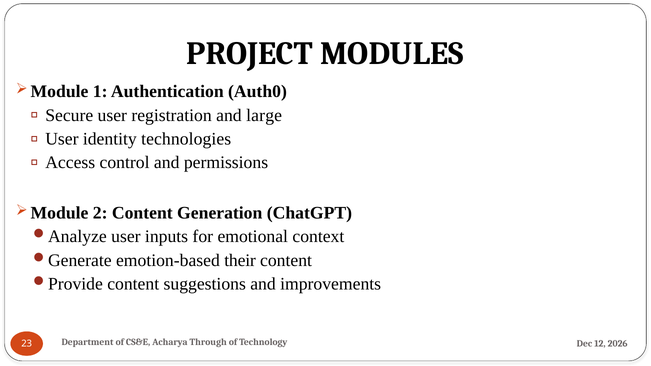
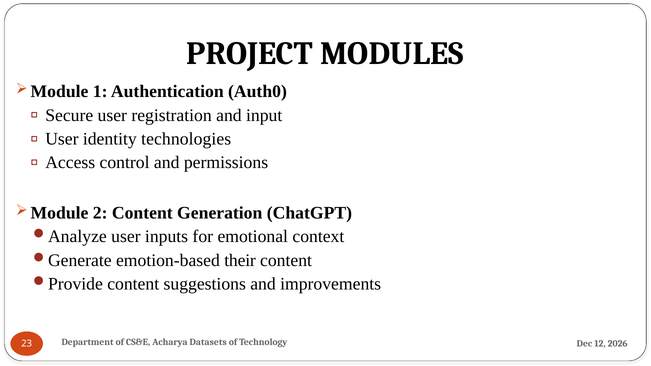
large: large -> input (264, 115)
Through: Through -> Datasets (208, 342)
